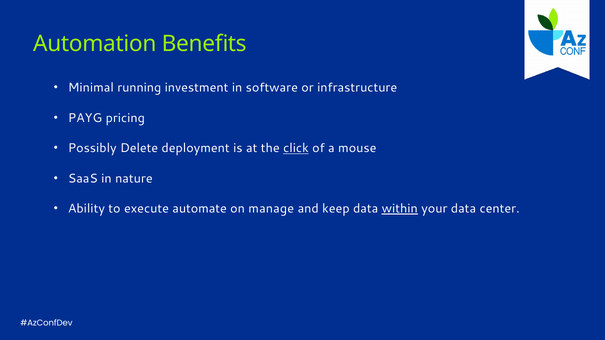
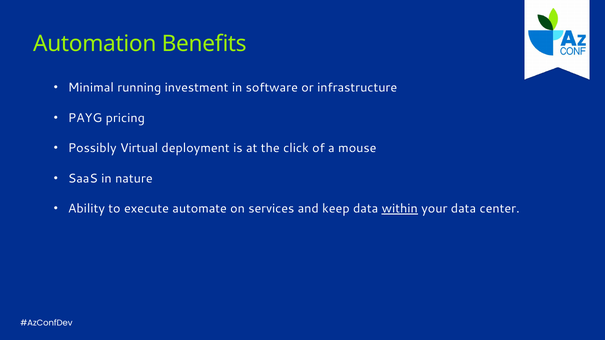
Delete: Delete -> Virtual (139, 148)
click underline: present -> none (296, 148)
manage: manage -> services (271, 209)
